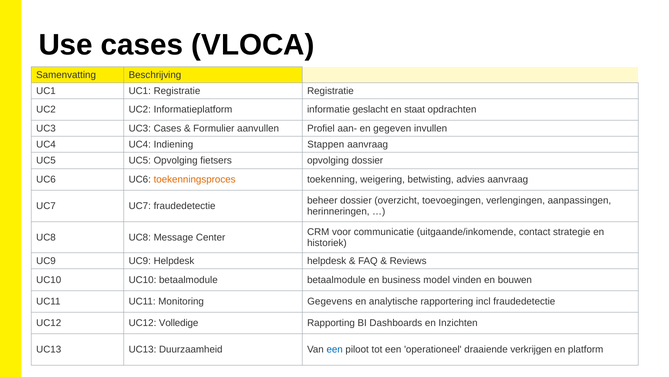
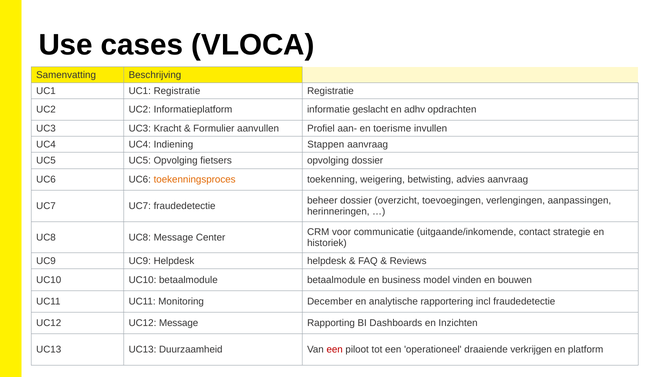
staat: staat -> adhv (415, 110)
UC3 Cases: Cases -> Kracht (168, 128)
gegeven: gegeven -> toerisme (392, 128)
Gegevens: Gegevens -> December (330, 301)
UC12 Volledige: Volledige -> Message (179, 323)
een colour: blue -> red (335, 349)
